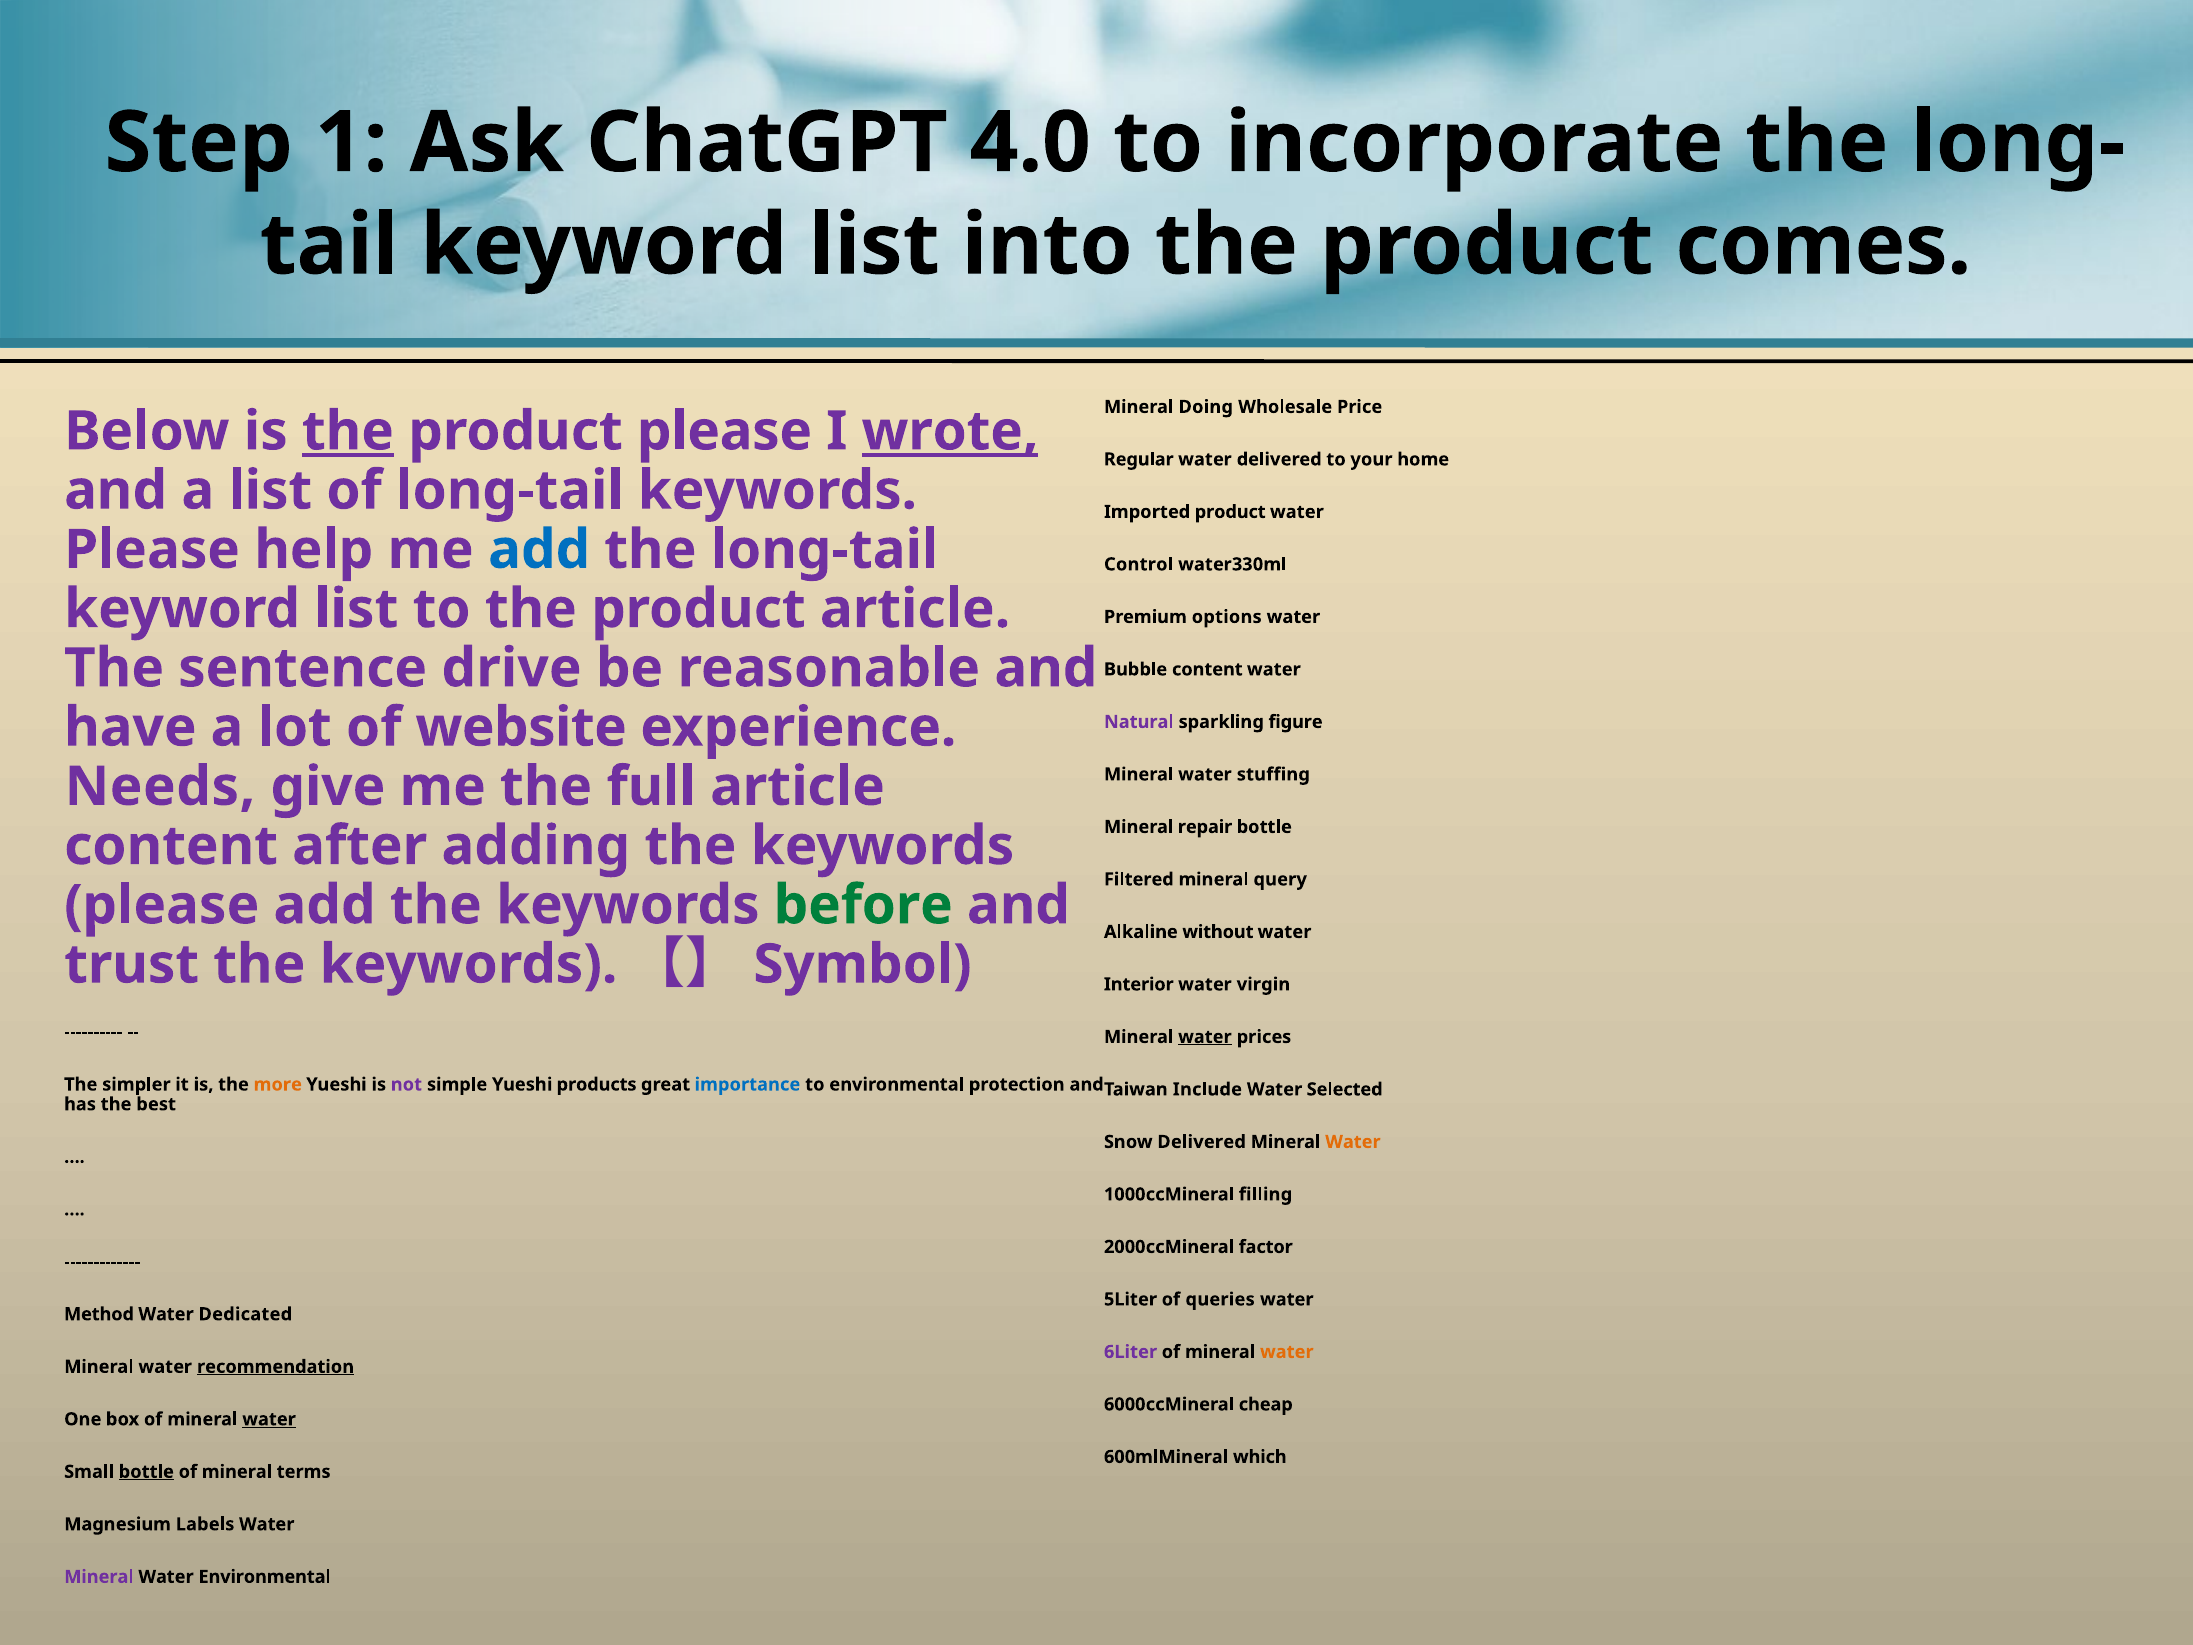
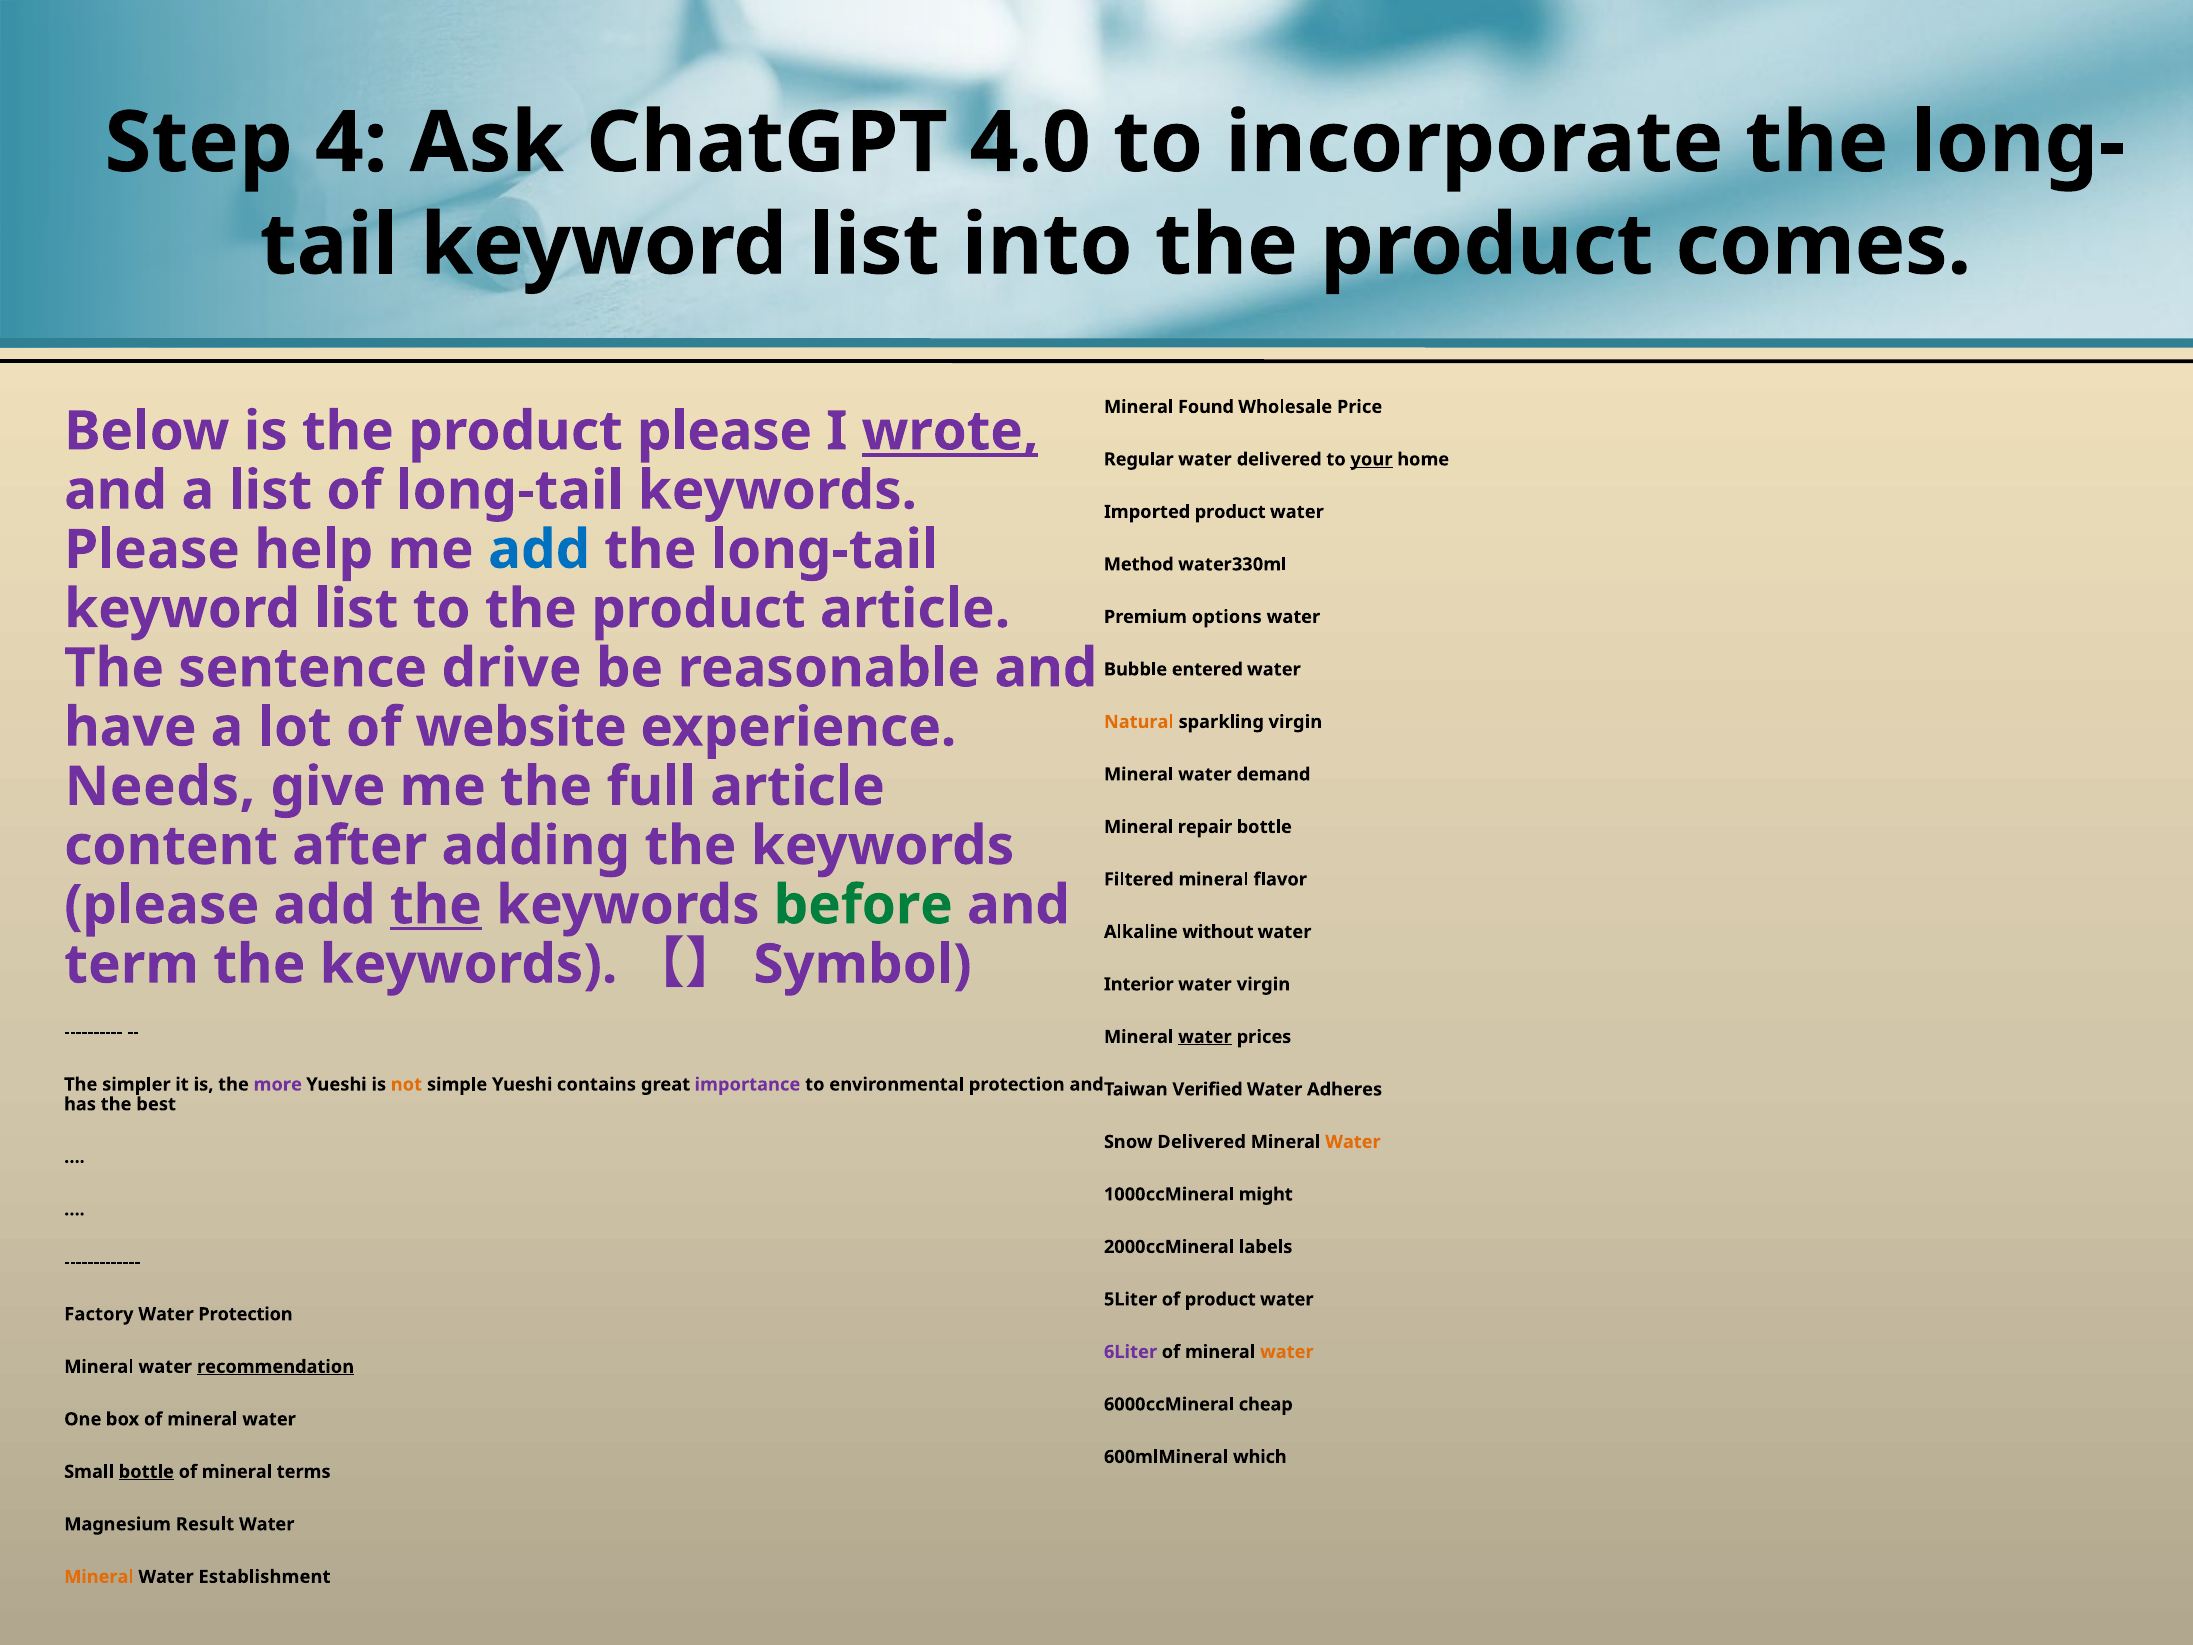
1: 1 -> 4 (351, 143)
Doing: Doing -> Found (1206, 407)
the underline: present -> none (348, 431)
your underline: none -> present (1371, 459)
Control: Control -> Method (1139, 564)
Bubble content: content -> entered (1207, 669)
Natural colour: purple -> orange (1139, 722)
sparkling figure: figure -> virgin (1295, 722)
stuffing: stuffing -> demand (1273, 774)
query: query -> flavor (1280, 879)
the underline: none -> present (436, 905)
trust: trust -> term (132, 964)
more colour: orange -> purple (278, 1084)
not colour: purple -> orange (406, 1084)
products: products -> contains (596, 1084)
importance colour: blue -> purple (747, 1084)
Include: Include -> Verified (1208, 1089)
Selected: Selected -> Adheres (1345, 1089)
filling: filling -> might (1266, 1194)
factor: factor -> labels (1266, 1247)
of queries: queries -> product (1220, 1299)
Method: Method -> Factory (99, 1314)
Water Dedicated: Dedicated -> Protection (246, 1314)
water underline: present -> none (269, 1419)
Labels: Labels -> Result (205, 1524)
Mineral colour: purple -> orange (99, 1577)
Water Environmental: Environmental -> Establishment (264, 1577)
